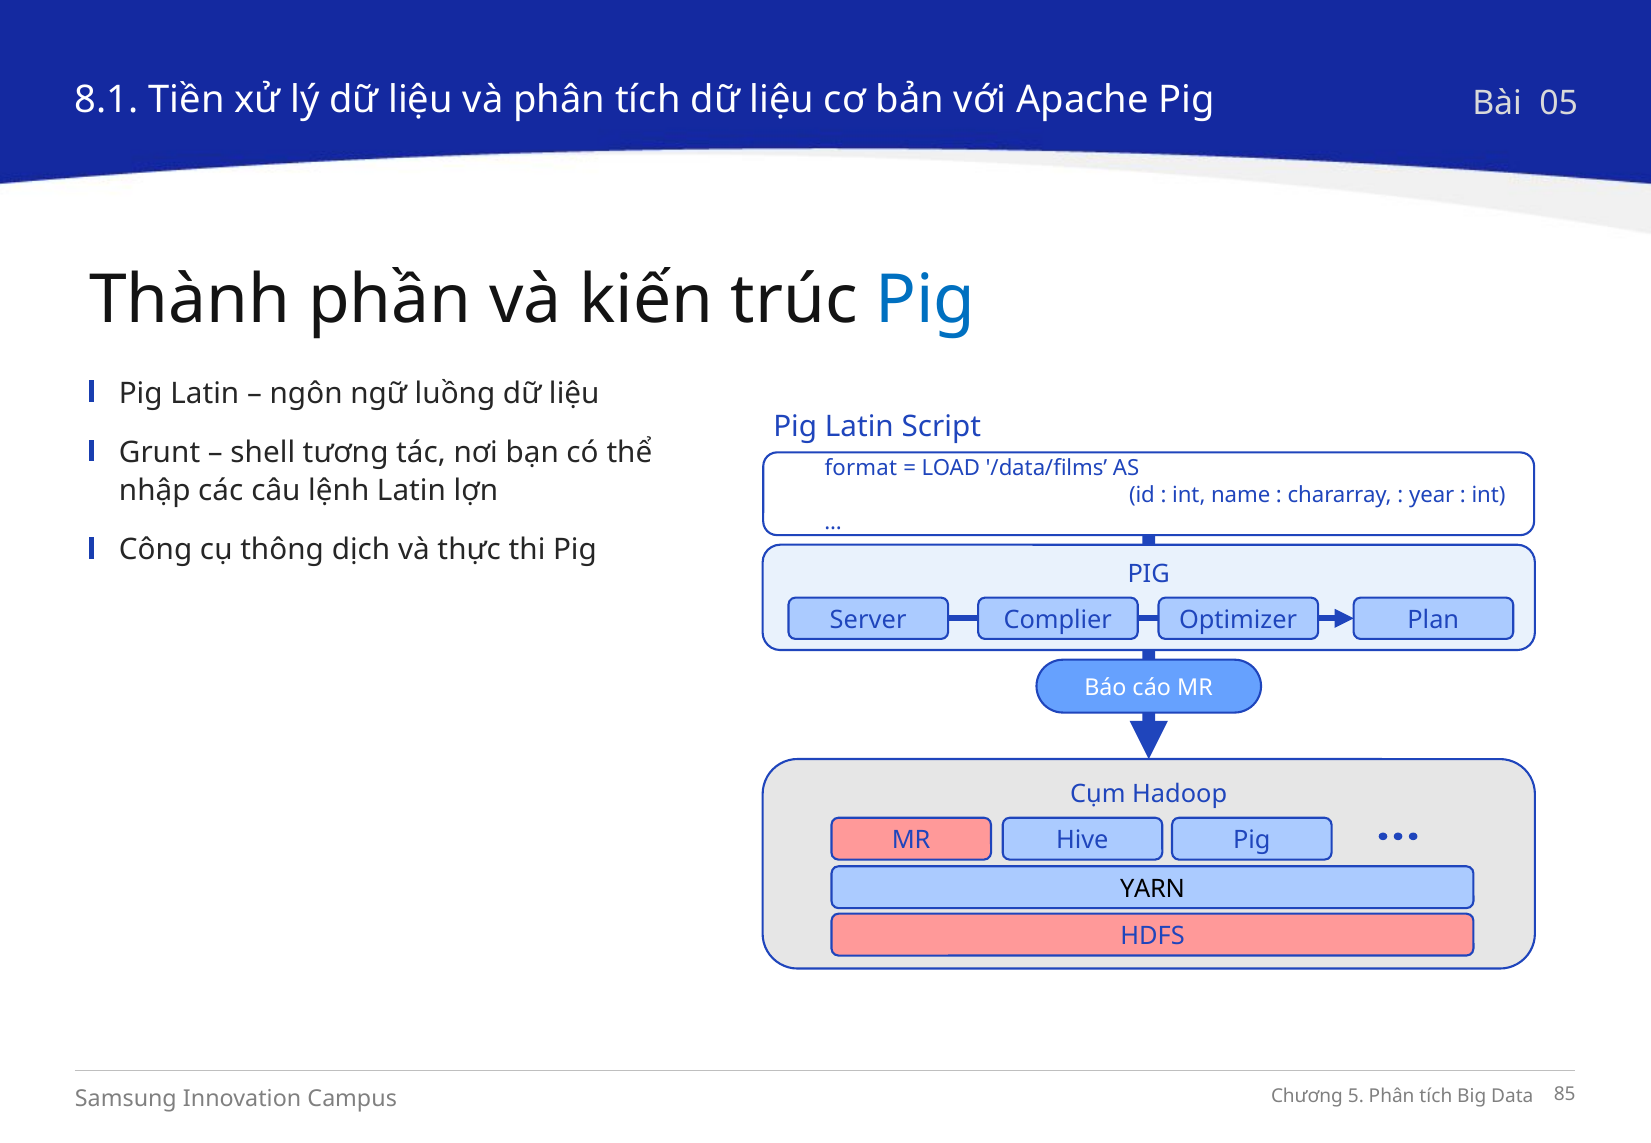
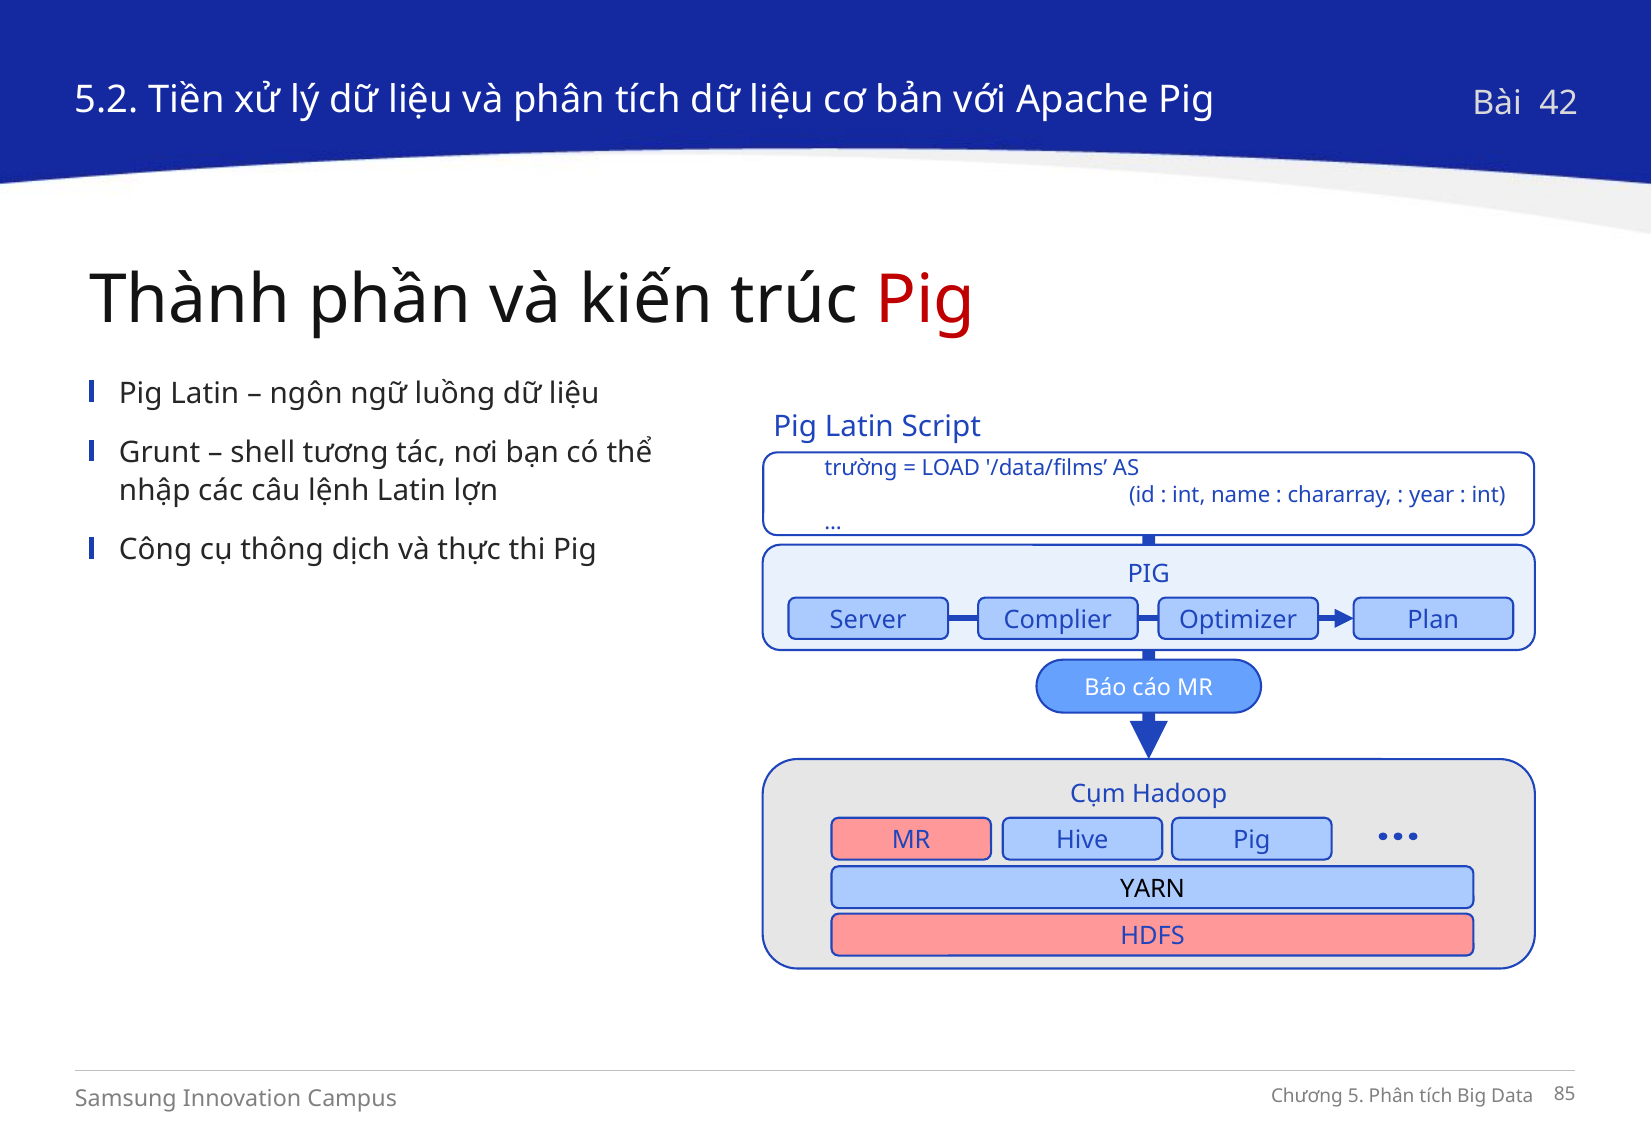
8.1: 8.1 -> 5.2 (107, 100)
05: 05 -> 42 (1559, 103)
Pig colour: blue -> red (925, 300)
format: format -> trường (861, 469)
